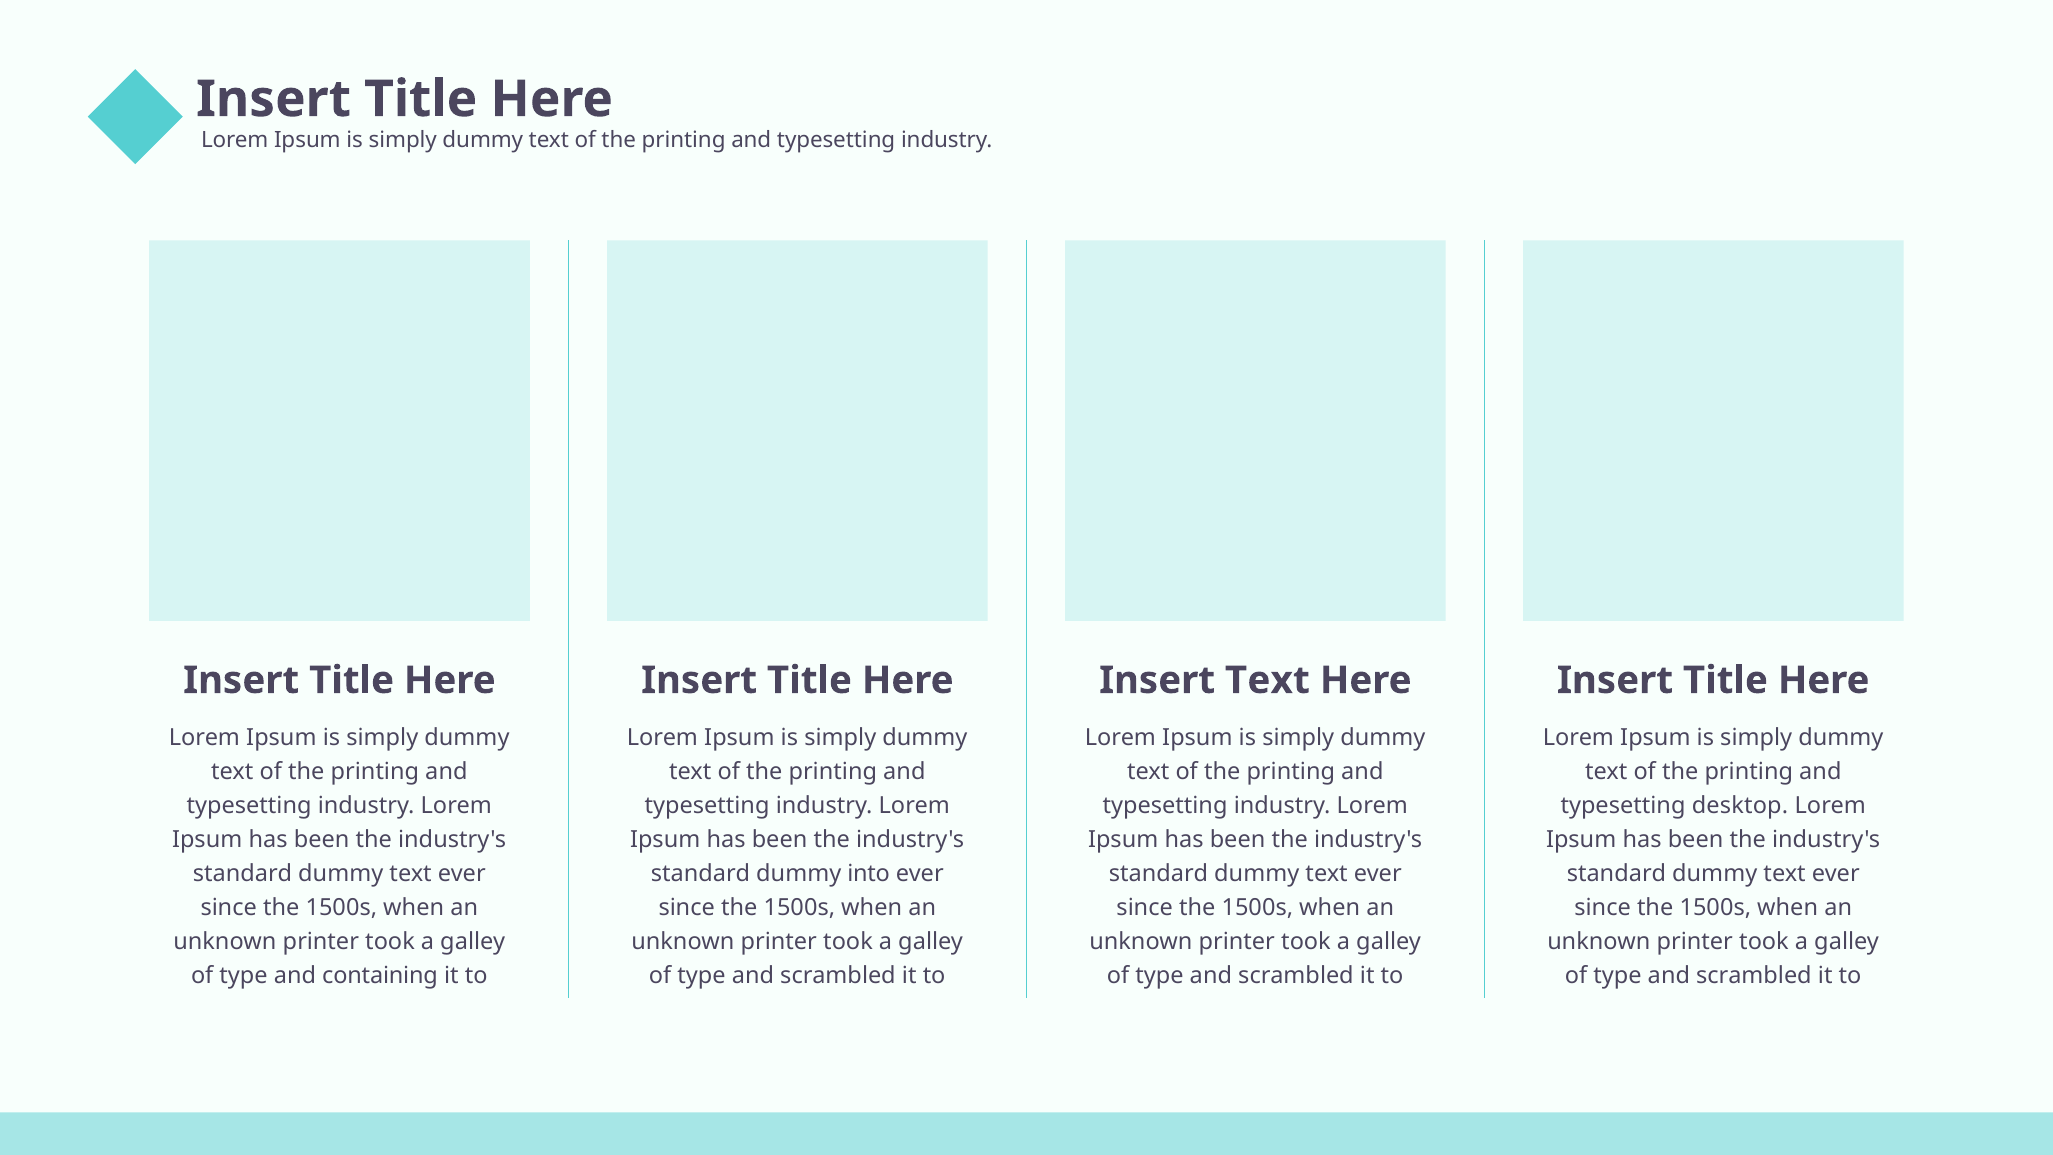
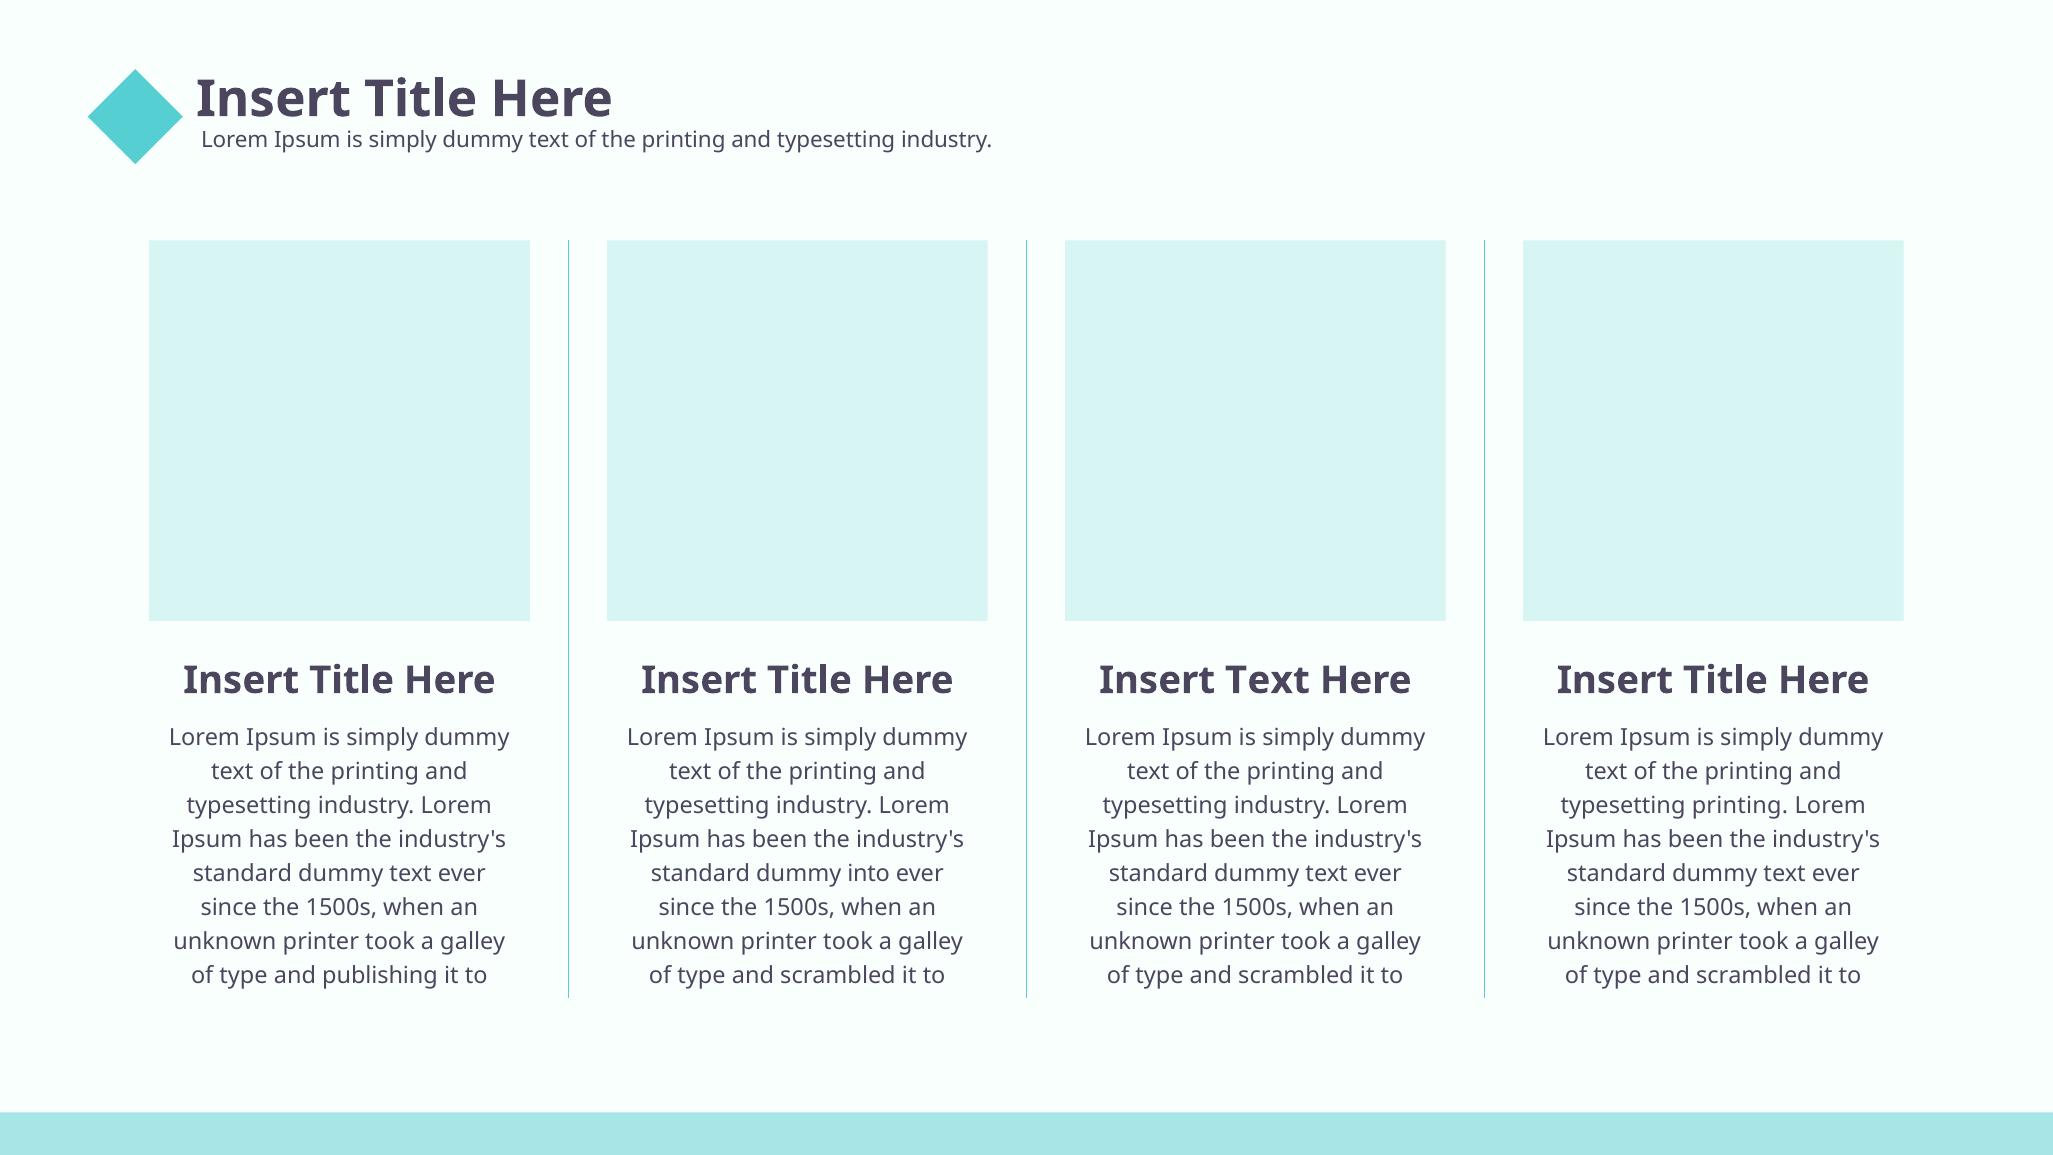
typesetting desktop: desktop -> printing (1740, 806)
containing: containing -> publishing (380, 975)
